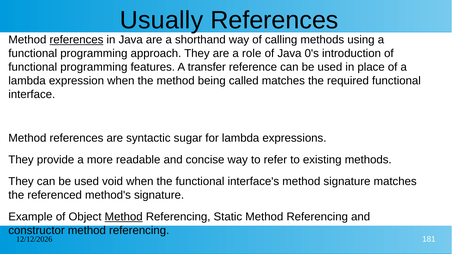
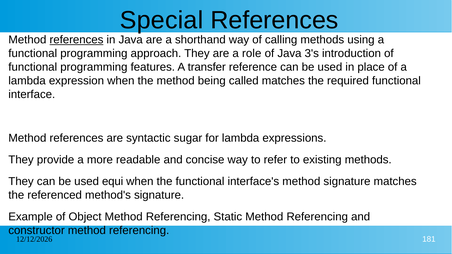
Usually: Usually -> Special (162, 20)
0's: 0's -> 3's (312, 54)
void: void -> equi (113, 182)
Method underline: present -> none (124, 217)
